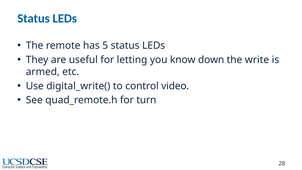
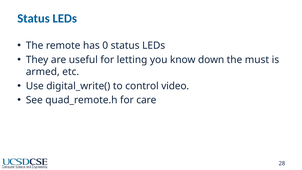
5: 5 -> 0 (105, 46)
write: write -> must (257, 60)
turn: turn -> care (146, 100)
